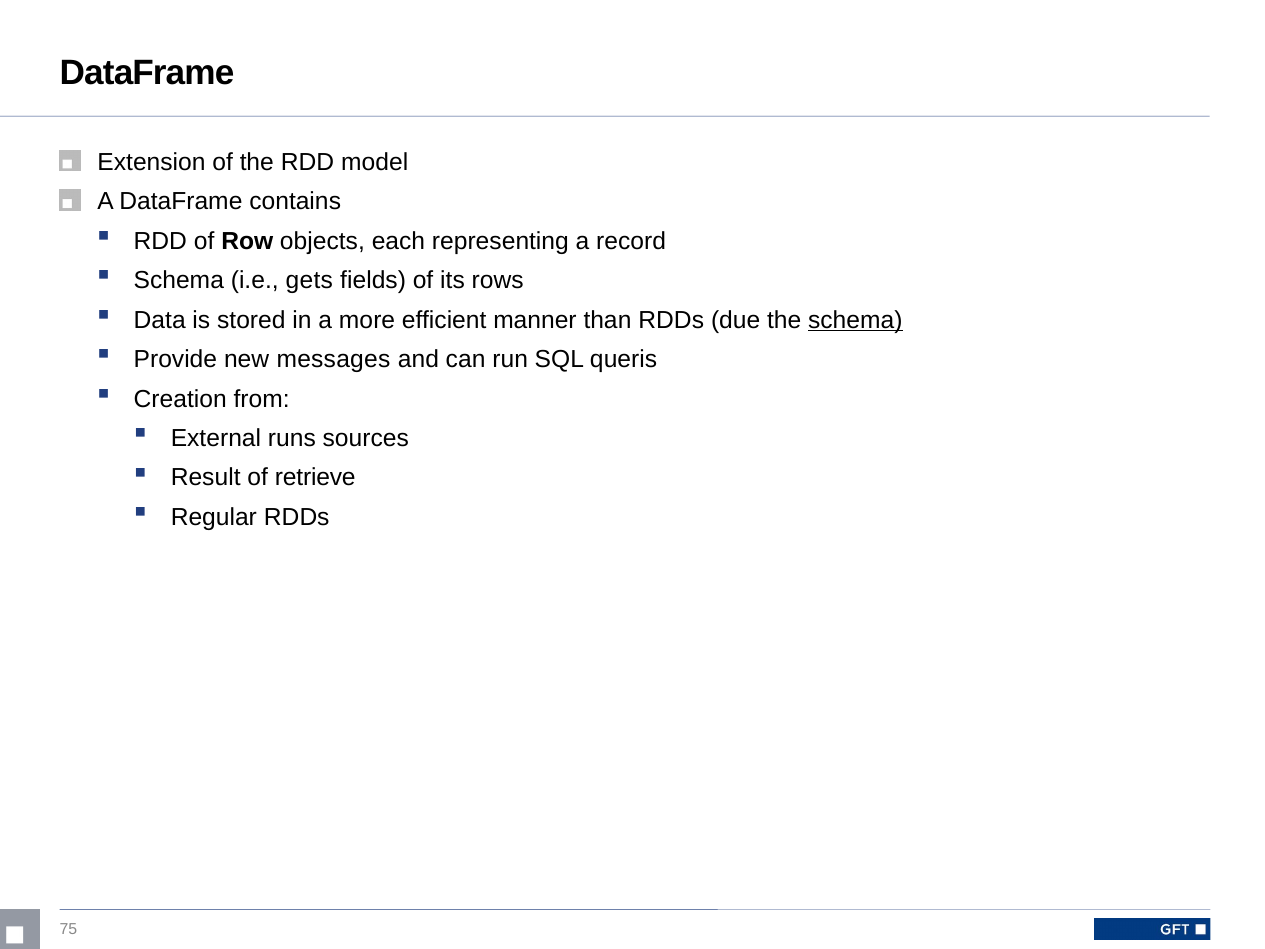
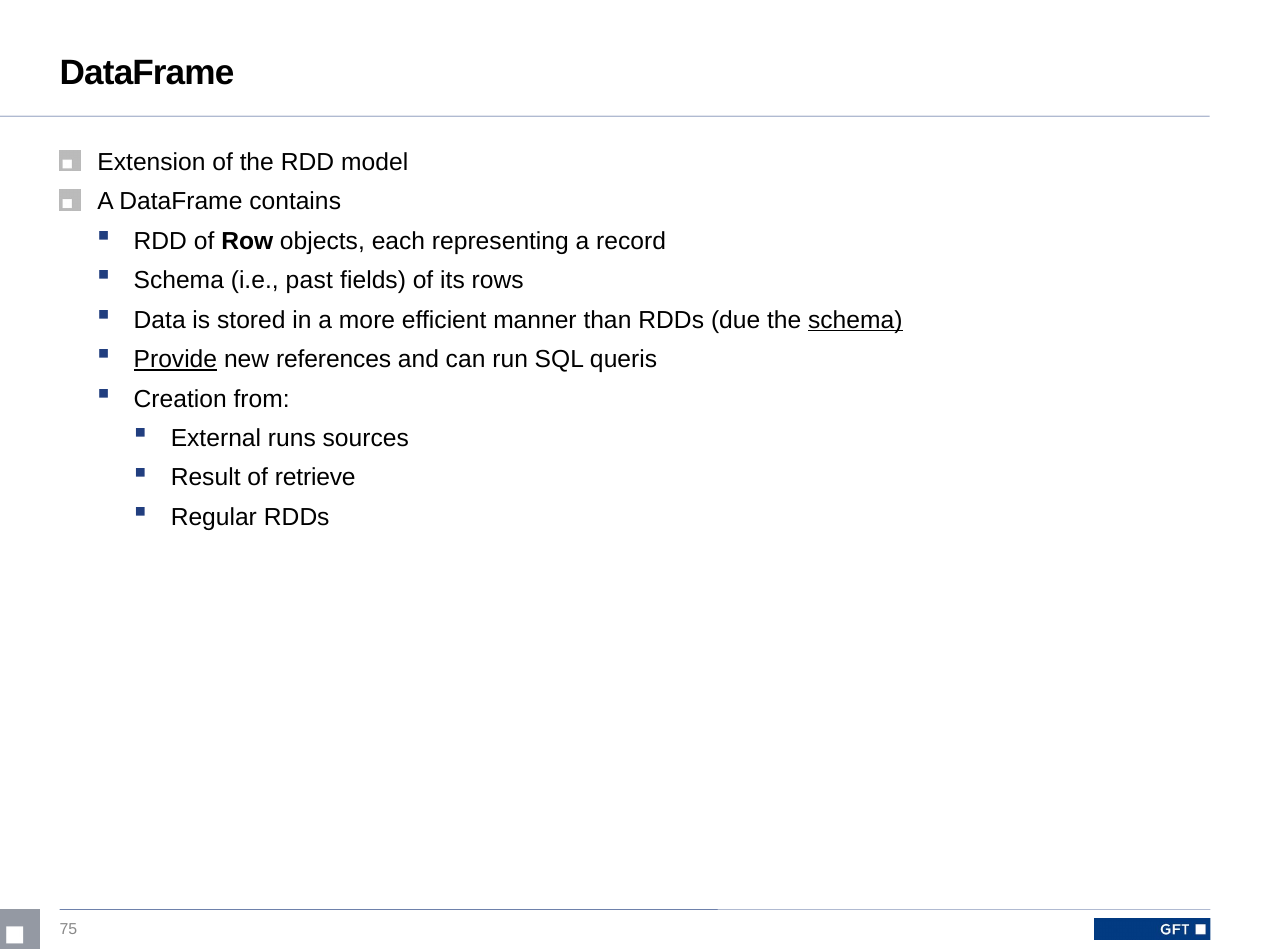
gets: gets -> past (309, 280)
Provide underline: none -> present (175, 359)
messages: messages -> references (334, 359)
